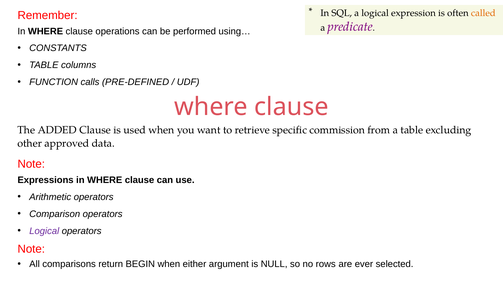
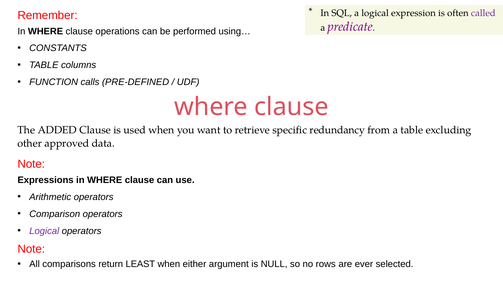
called colour: orange -> purple (483, 13)
commission: commission -> redundancy (337, 130)
BEGIN: BEGIN -> LEAST (140, 264)
